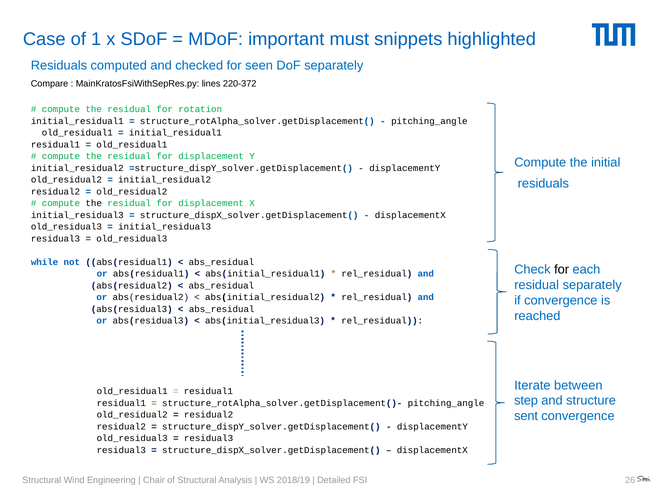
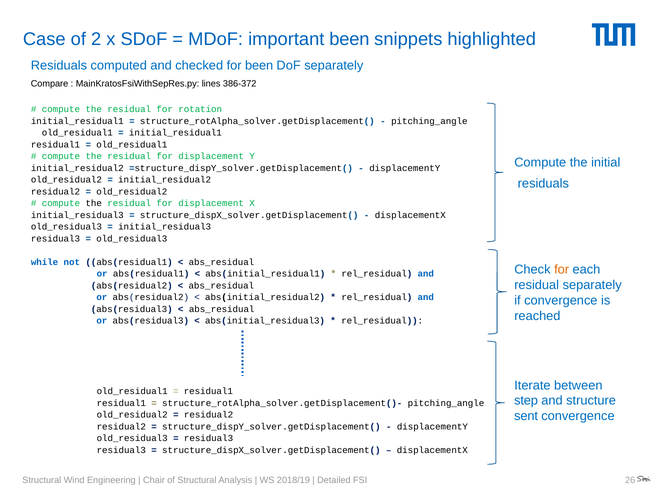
1: 1 -> 2 (96, 39)
important must: must -> been (349, 39)
for seen: seen -> been (259, 65)
220-372: 220-372 -> 386-372 (240, 84)
for colour: black -> orange (562, 269)
